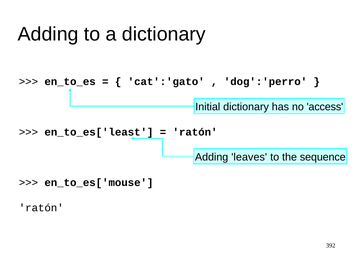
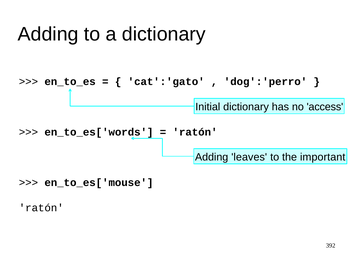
en_to_es['least: en_to_es['least -> en_to_es['words (99, 132)
sequence: sequence -> important (323, 157)
